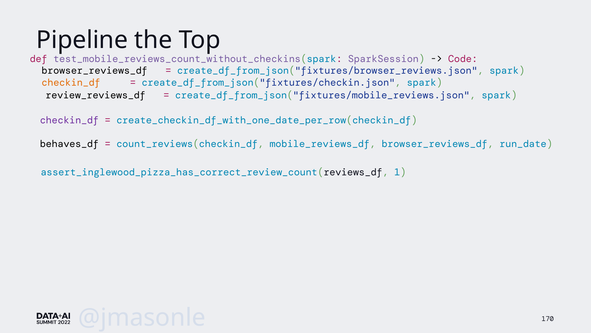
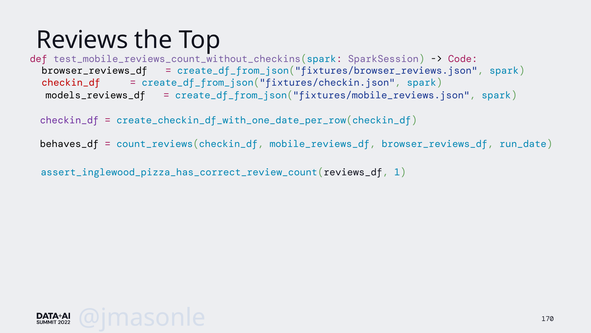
Pipeline: Pipeline -> Reviews (82, 40)
checkin_df colour: orange -> red (71, 82)
review_reviews_df: review_reviews_df -> models_reviews_df (96, 95)
